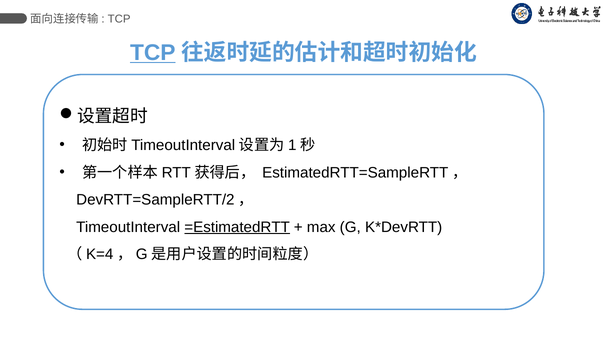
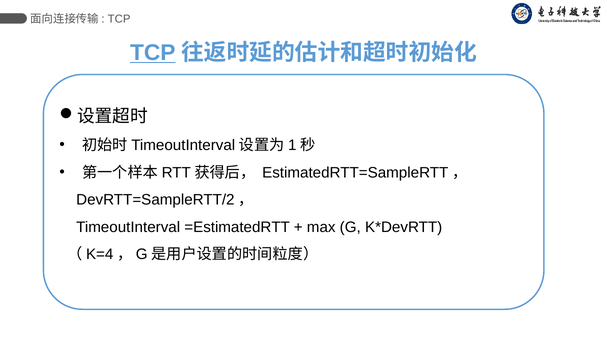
=EstimatedRTT underline: present -> none (237, 227)
